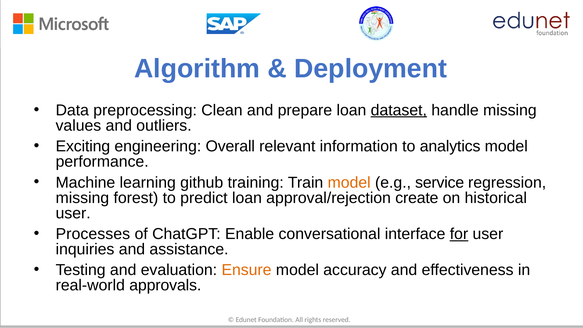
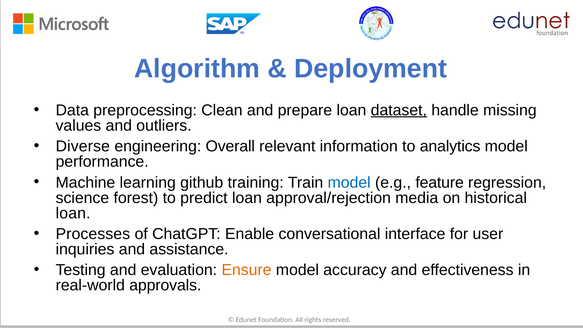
Exciting: Exciting -> Diverse (83, 146)
model colour: orange -> blue (349, 182)
service: service -> feature (440, 182)
missing: missing -> science (82, 198)
create: create -> media (417, 198)
user: user -> loan (73, 213)
for underline: present -> none (459, 234)
